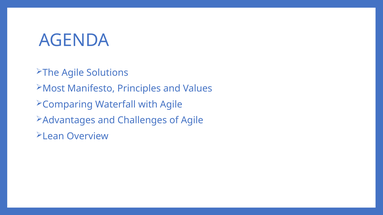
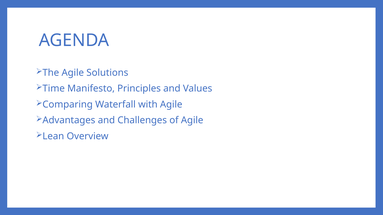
Most: Most -> Time (54, 89)
